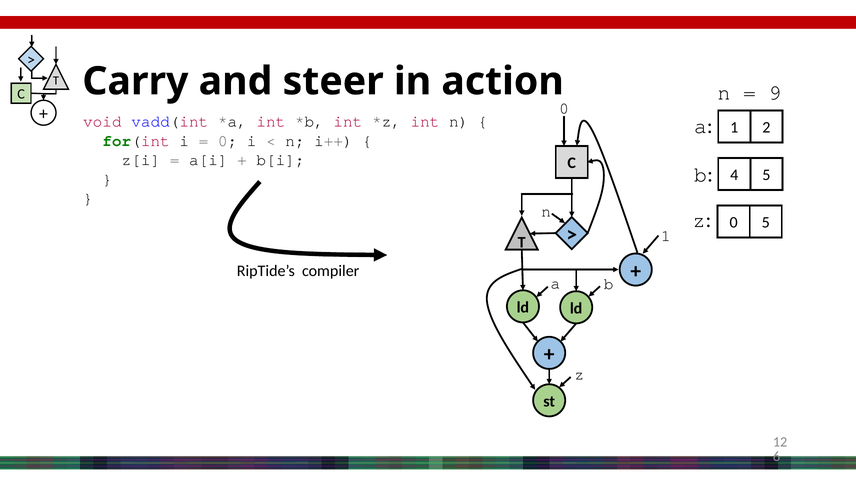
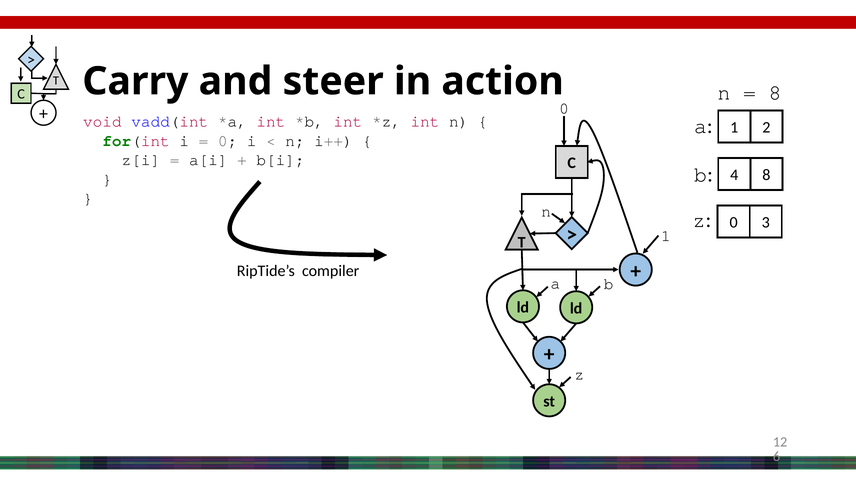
9: 9 -> 8 (775, 93)
4 5: 5 -> 8 (766, 175)
0 5: 5 -> 3 (766, 222)
